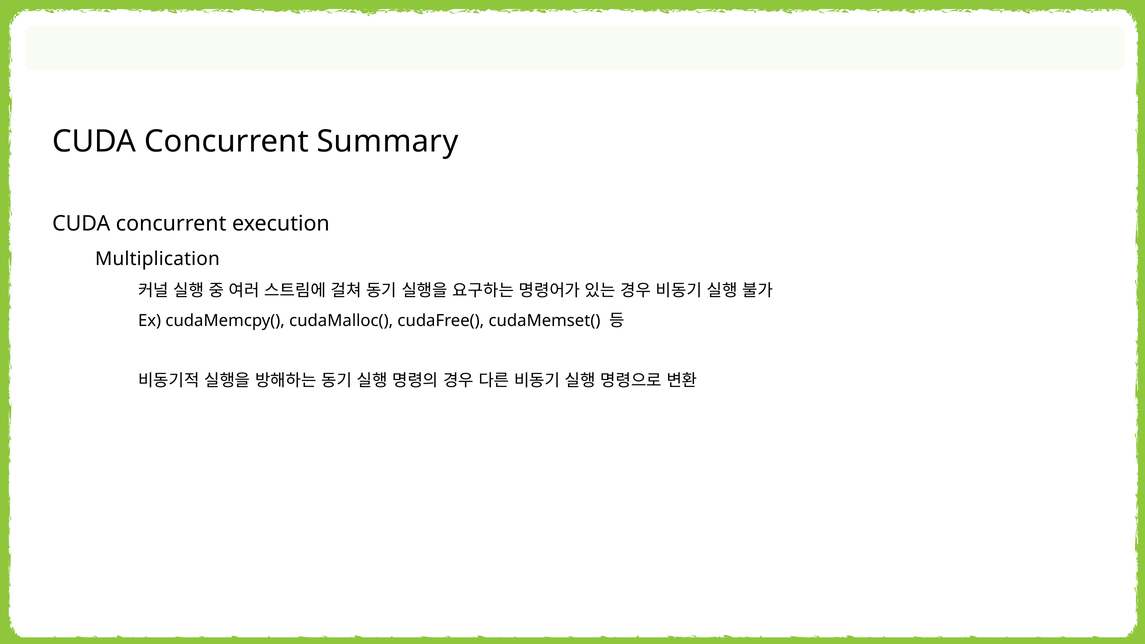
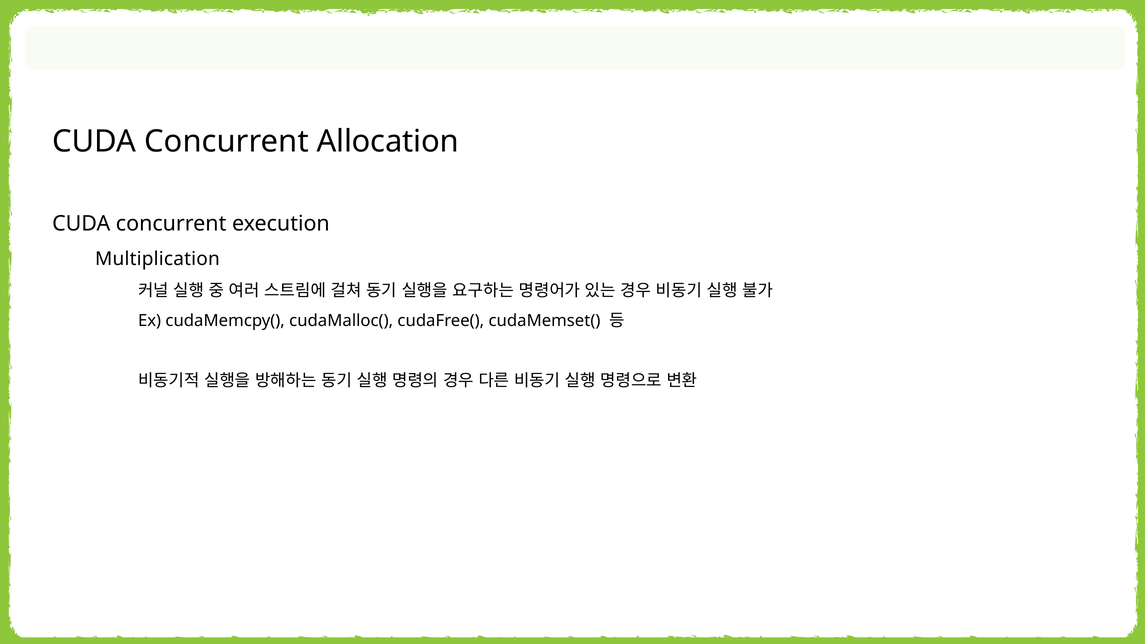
Summary: Summary -> Allocation (388, 142)
